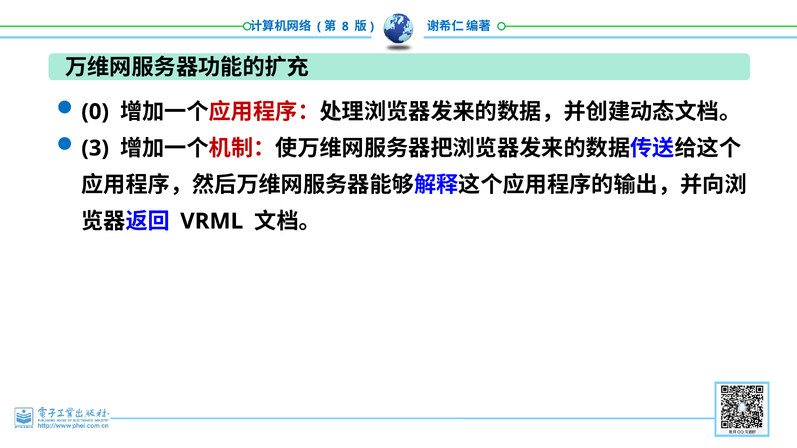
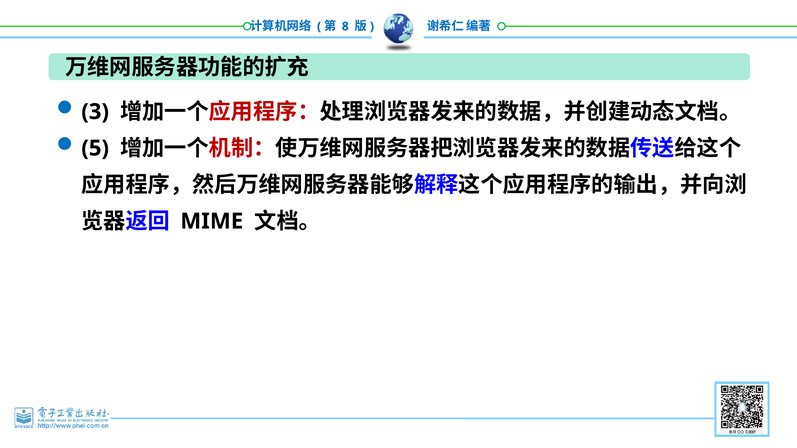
0: 0 -> 3 (95, 112)
3: 3 -> 5 (95, 148)
VRML: VRML -> MIME (212, 221)
